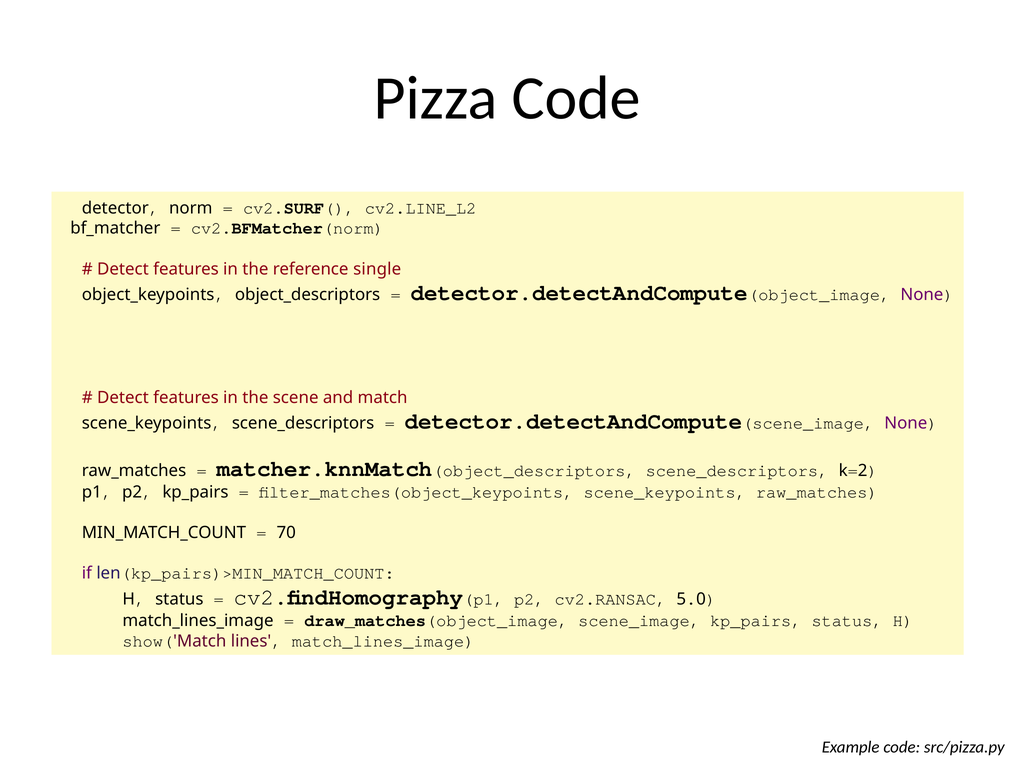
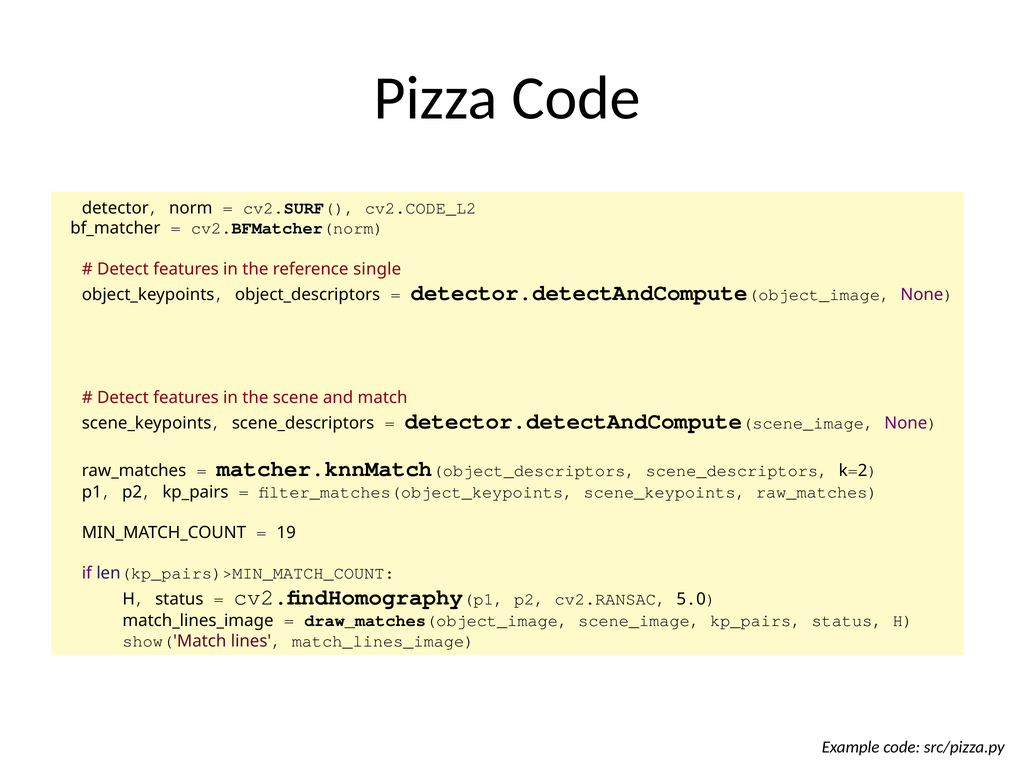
cv2.LINE_L2: cv2.LINE_L2 -> cv2.CODE_L2 (421, 208)
70: 70 -> 19 (286, 533)
